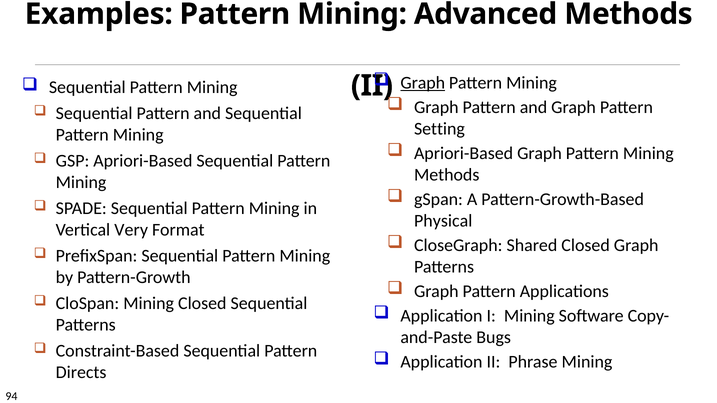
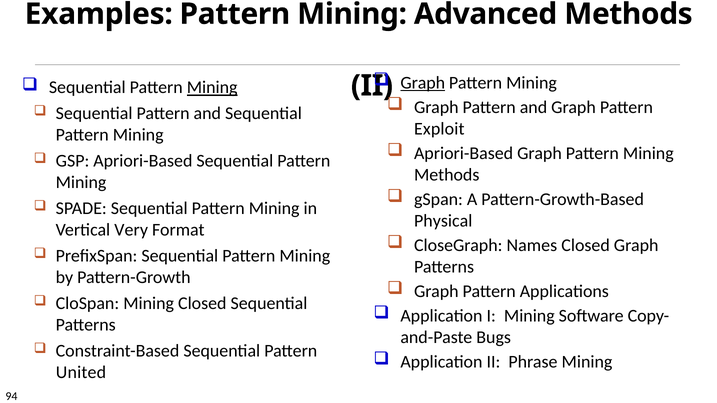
Mining underline: none -> present (212, 88)
Setting: Setting -> Exploit (439, 129)
Shared: Shared -> Names (532, 245)
Directs: Directs -> United (81, 373)
